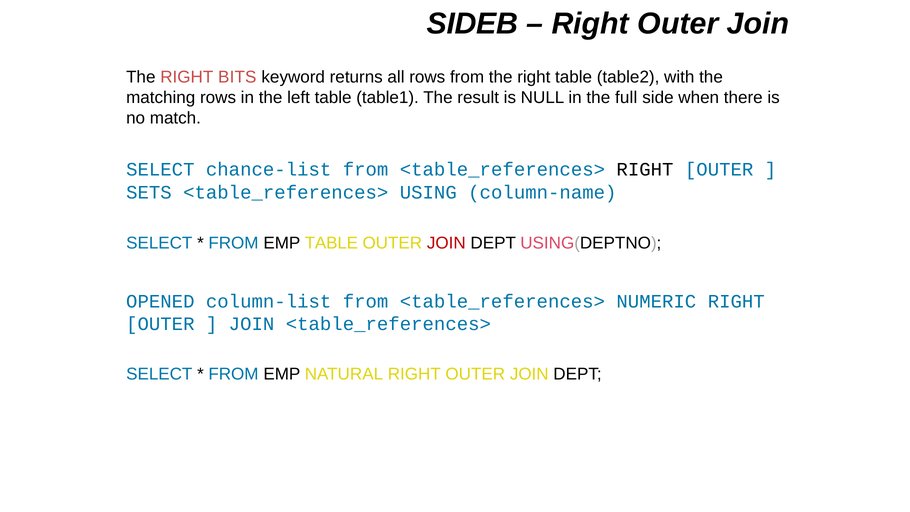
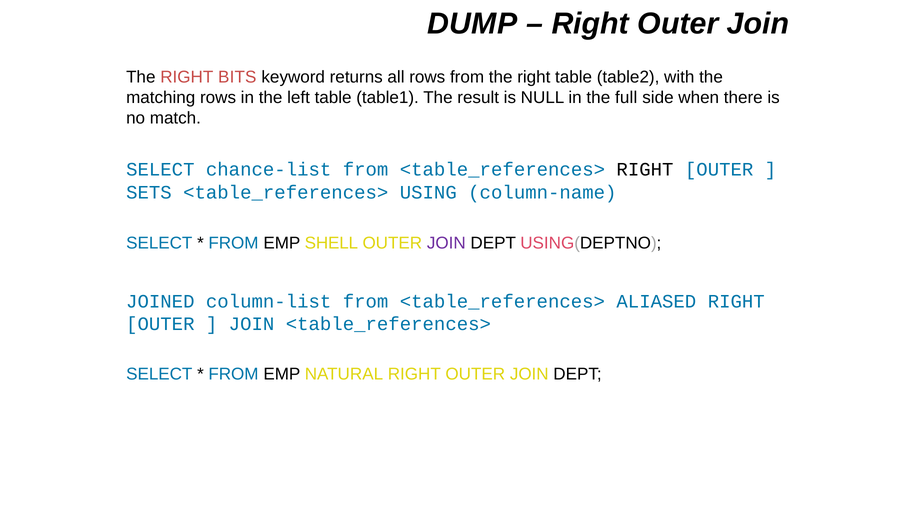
SIDEB: SIDEB -> DUMP (472, 24)
EMP TABLE: TABLE -> SHELL (331, 243)
JOIN colour: red -> purple (446, 243)
OPENED: OPENED -> JOINED (160, 301)
NUMERIC: NUMERIC -> ALIASED (656, 301)
